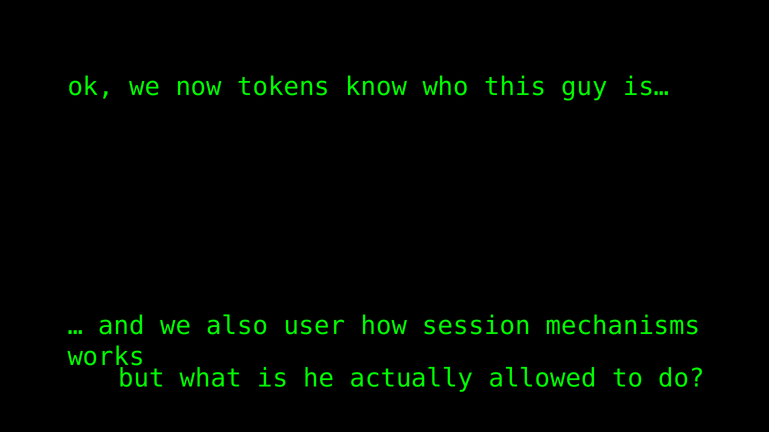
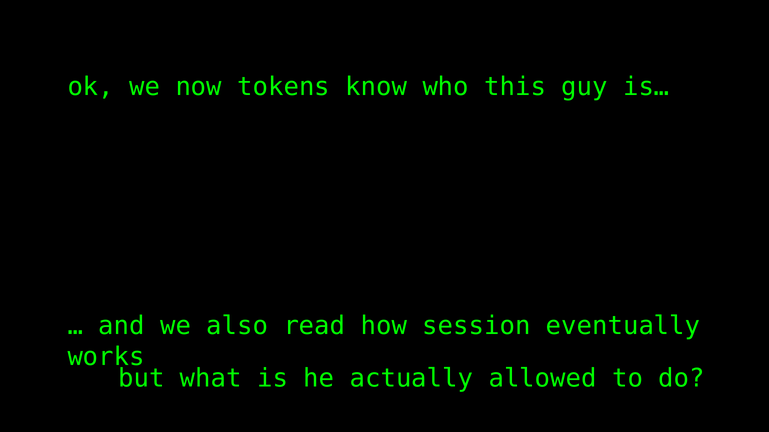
user: user -> read (314, 326)
mechanisms: mechanisms -> eventually (623, 326)
